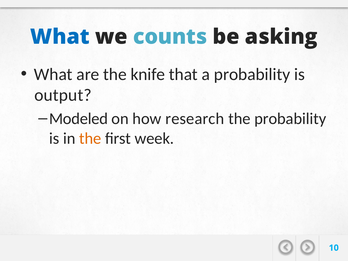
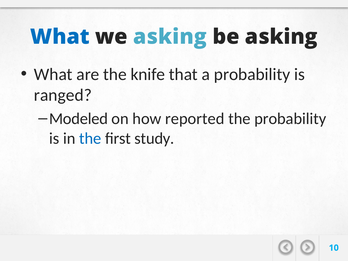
we counts: counts -> asking (170, 37)
output: output -> ranged (63, 95)
research: research -> reported (195, 119)
the colour: orange -> blue (90, 138)
week: week -> study (154, 138)
